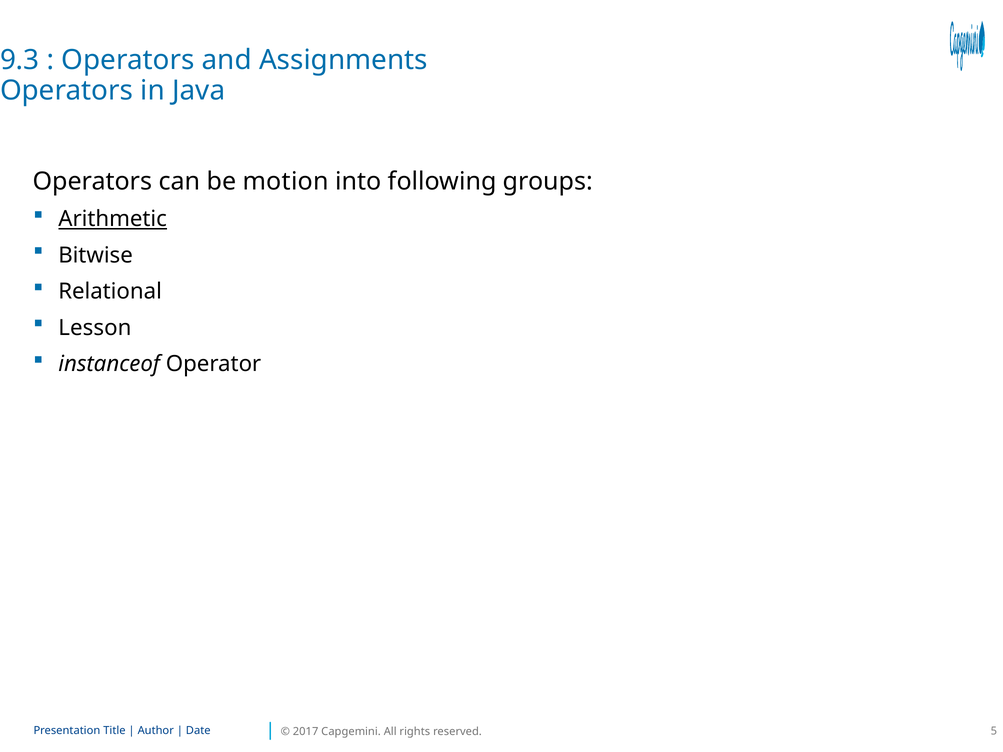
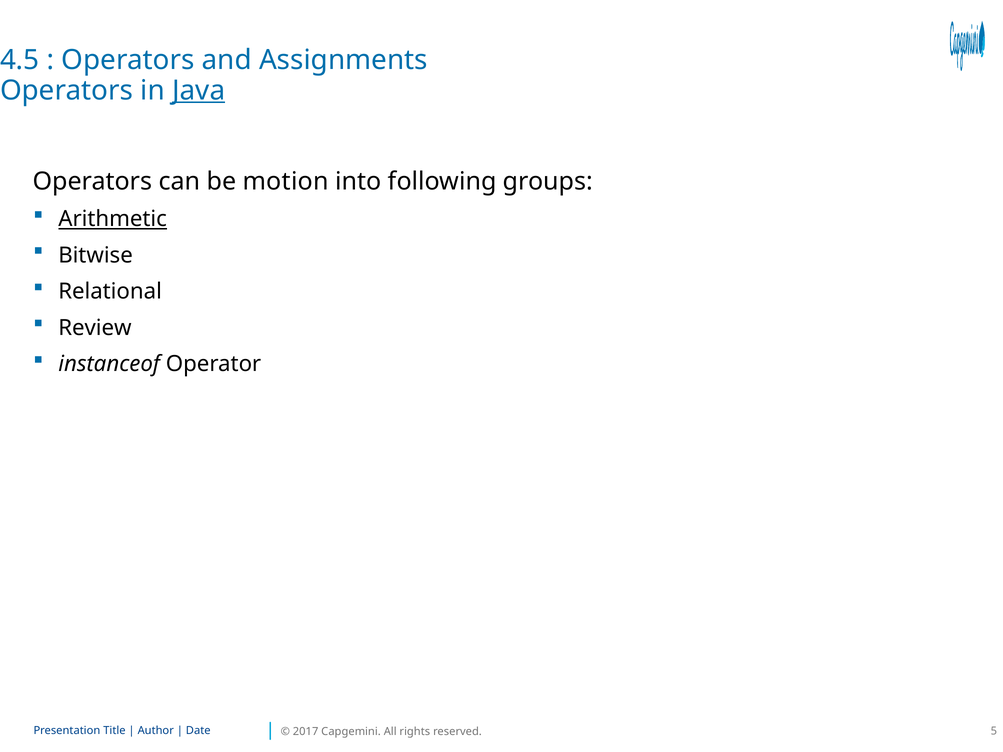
9.3: 9.3 -> 4.5 (20, 60)
Java underline: none -> present (199, 90)
Lesson: Lesson -> Review (95, 328)
